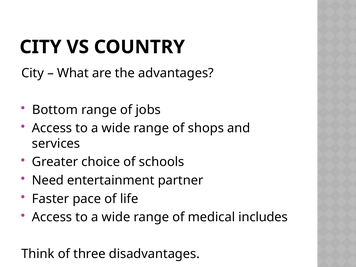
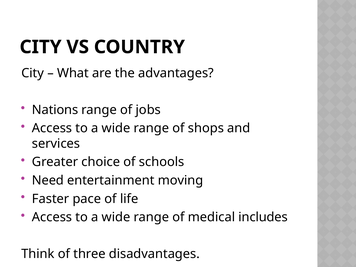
Bottom: Bottom -> Nations (55, 110)
partner: partner -> moving (181, 180)
